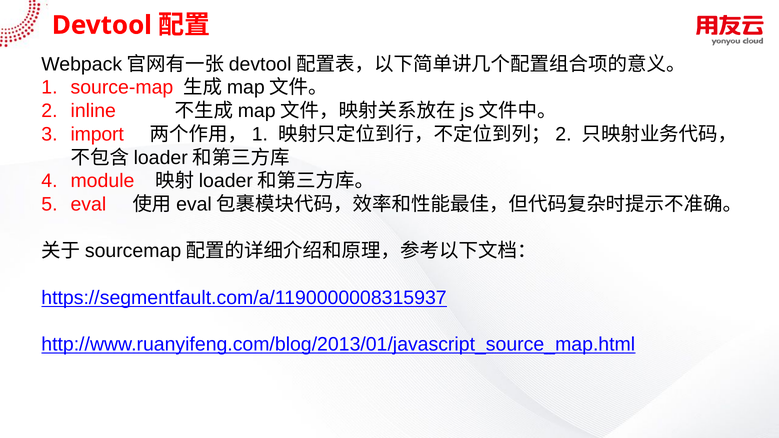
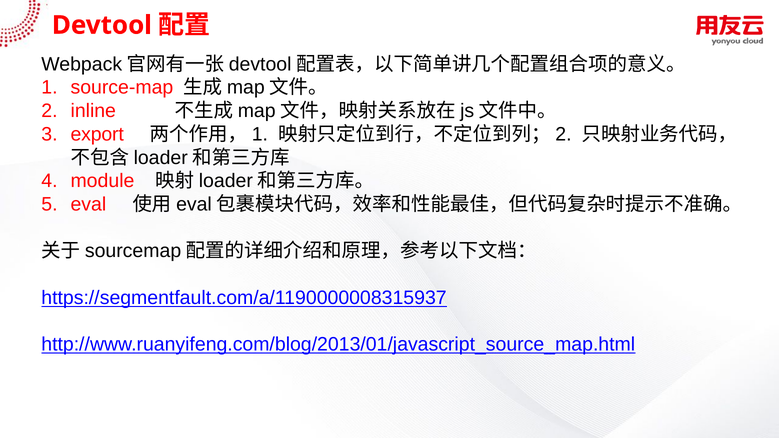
import: import -> export (97, 134)
